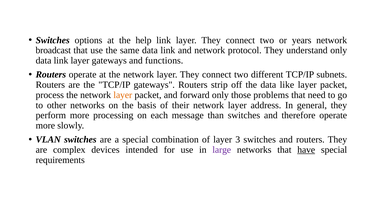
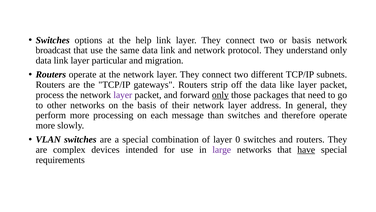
or years: years -> basis (302, 40)
layer gateways: gateways -> particular (109, 60)
functions: functions -> migration (164, 60)
layer colour: orange -> purple (123, 95)
only underline: none -> present (220, 95)
problems: problems -> packages (271, 95)
3: 3 -> 0 (238, 139)
